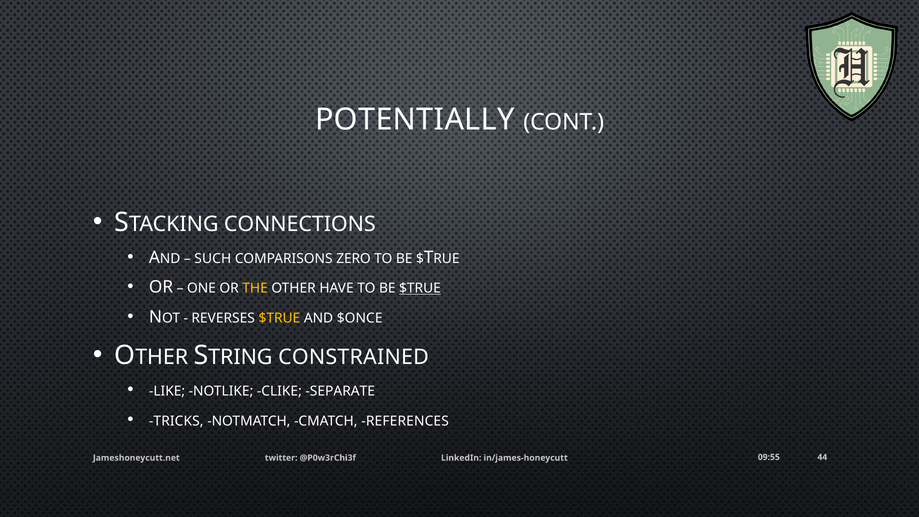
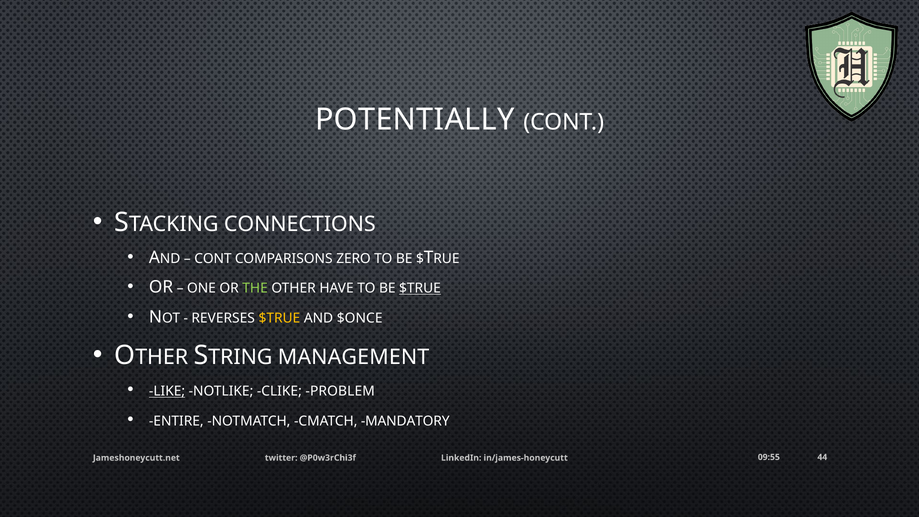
SUCH: SUCH -> CONT (213, 258)
THE colour: yellow -> light green (255, 288)
CONSTRAINED: CONSTRAINED -> MANAGEMENT (354, 357)
LIKE underline: none -> present (167, 391)
SEPARATE: SEPARATE -> PROBLEM (340, 391)
TRICKS: TRICKS -> ENTIRE (176, 421)
REFERENCES: REFERENCES -> MANDATORY (405, 421)
